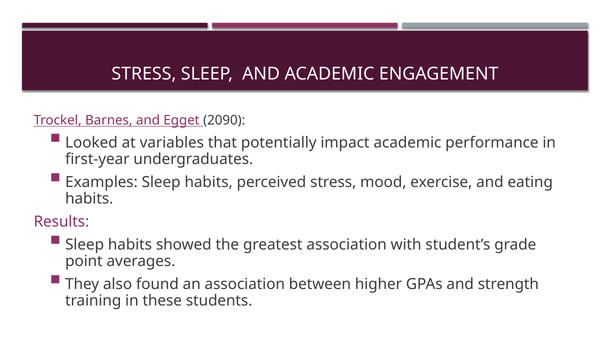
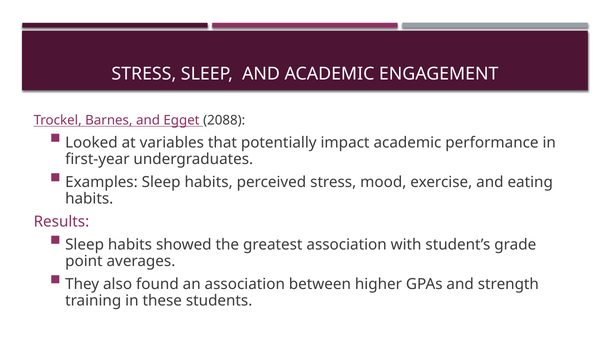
2090: 2090 -> 2088 (224, 120)
